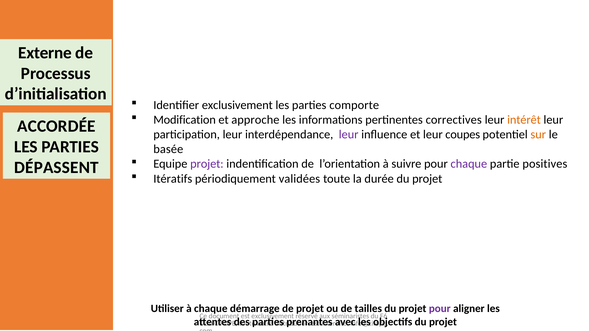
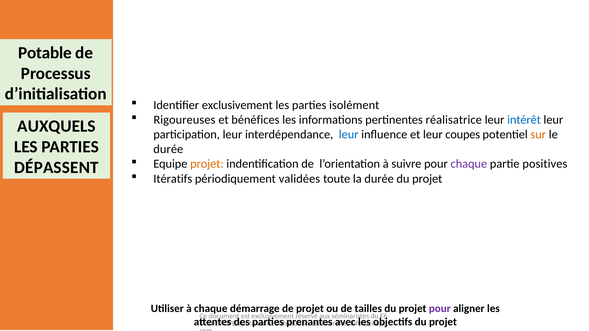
Externe: Externe -> Potable (45, 53)
comporte: comporte -> isolément (354, 105)
Modification: Modification -> Rigoureuses (184, 120)
approche: approche -> bénéfices (255, 120)
correctives: correctives -> réalisatrice (454, 120)
intérêt colour: orange -> blue (524, 120)
ACCORDÉE: ACCORDÉE -> AUXQUELS (56, 126)
leur colour: purple -> blue (349, 135)
basée: basée -> durée (168, 149)
projet colour: purple -> orange (207, 164)
